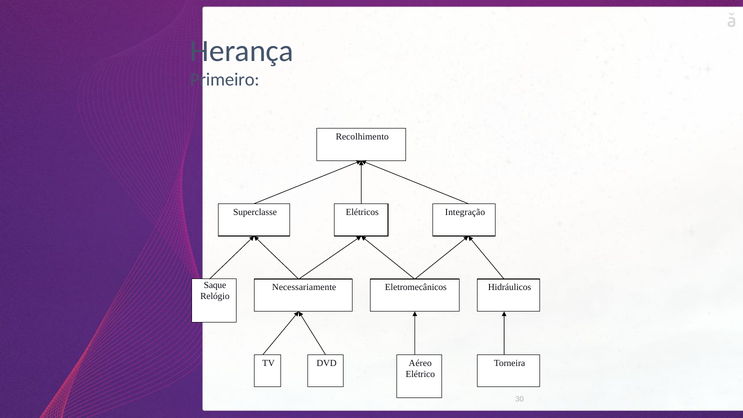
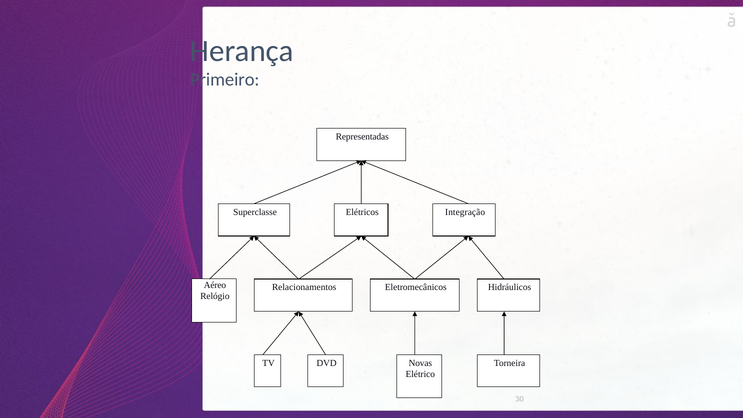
Recolhimento: Recolhimento -> Representadas (362, 137)
Saque: Saque -> Aéreo (215, 285)
Necessariamente: Necessariamente -> Relacionamentos (304, 287)
Aéreo: Aéreo -> Novas (420, 363)
